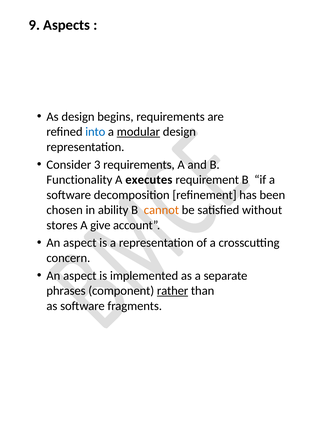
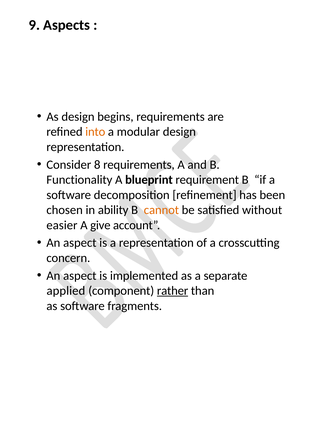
into colour: blue -> orange (95, 132)
modular underline: present -> none (138, 132)
3: 3 -> 8 (97, 165)
executes: executes -> blueprint (149, 180)
stores: stores -> easier (62, 225)
phrases: phrases -> applied (66, 291)
